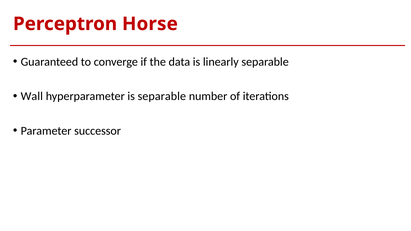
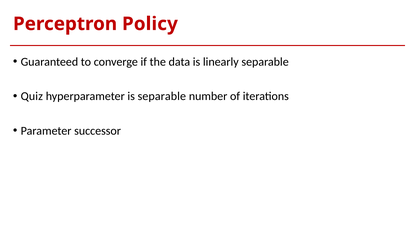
Horse: Horse -> Policy (150, 24)
Wall: Wall -> Quiz (32, 96)
